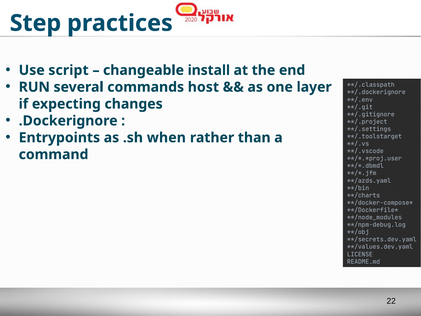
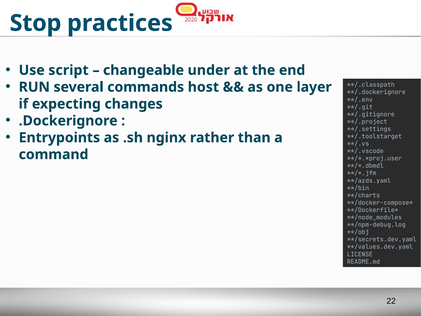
Step: Step -> Stop (36, 23)
install: install -> under (209, 70)
when: when -> nginx (166, 138)
